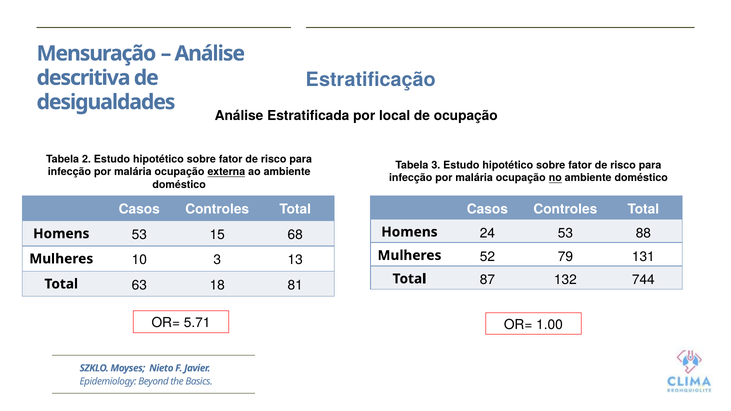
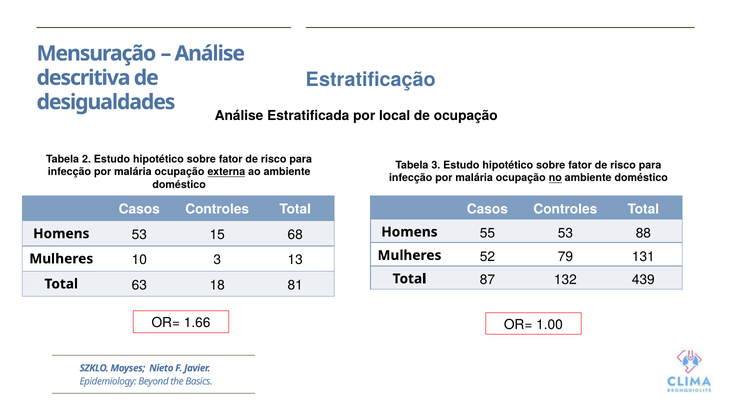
24: 24 -> 55 (487, 233)
744: 744 -> 439 (643, 280)
5.71: 5.71 -> 1.66 (197, 323)
